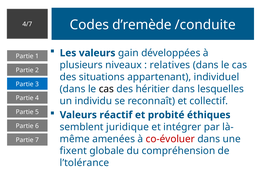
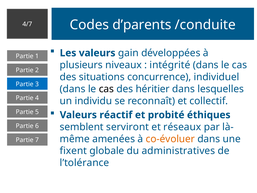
d’remède: d’remède -> d’parents (142, 25)
relatives: relatives -> intégrité (170, 65)
appartenant: appartenant -> concurrence (159, 77)
juridique: juridique -> serviront (128, 127)
intégrer: intégrer -> réseaux (182, 127)
co-évoluer colour: red -> orange (170, 139)
compréhension: compréhension -> administratives (178, 151)
